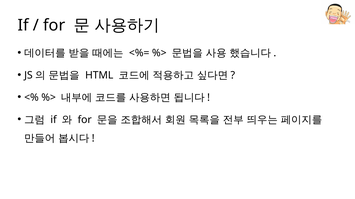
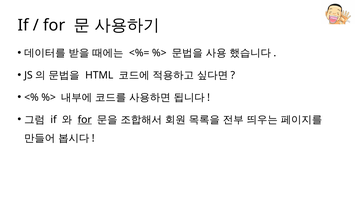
for underline: none -> present (85, 120)
